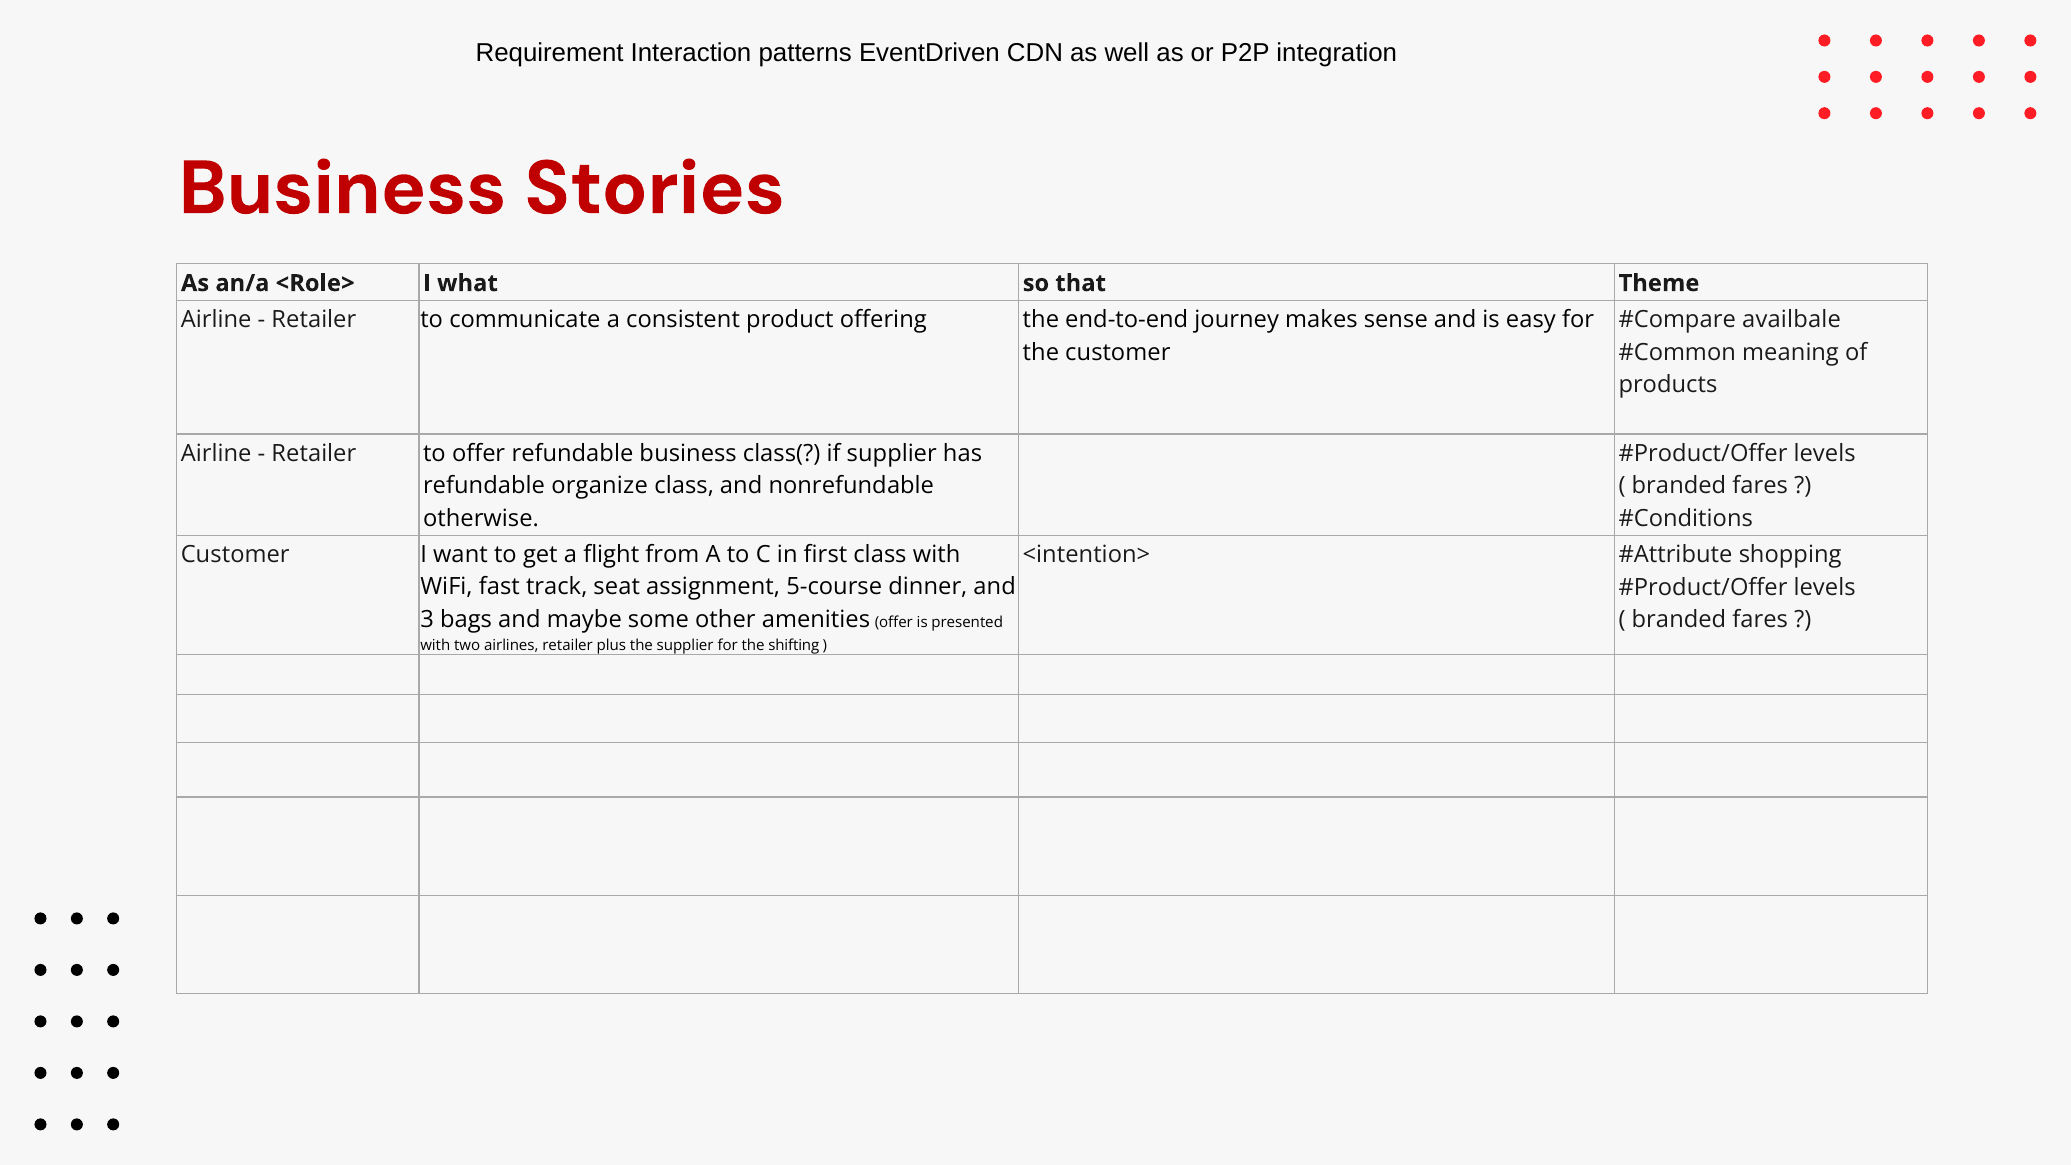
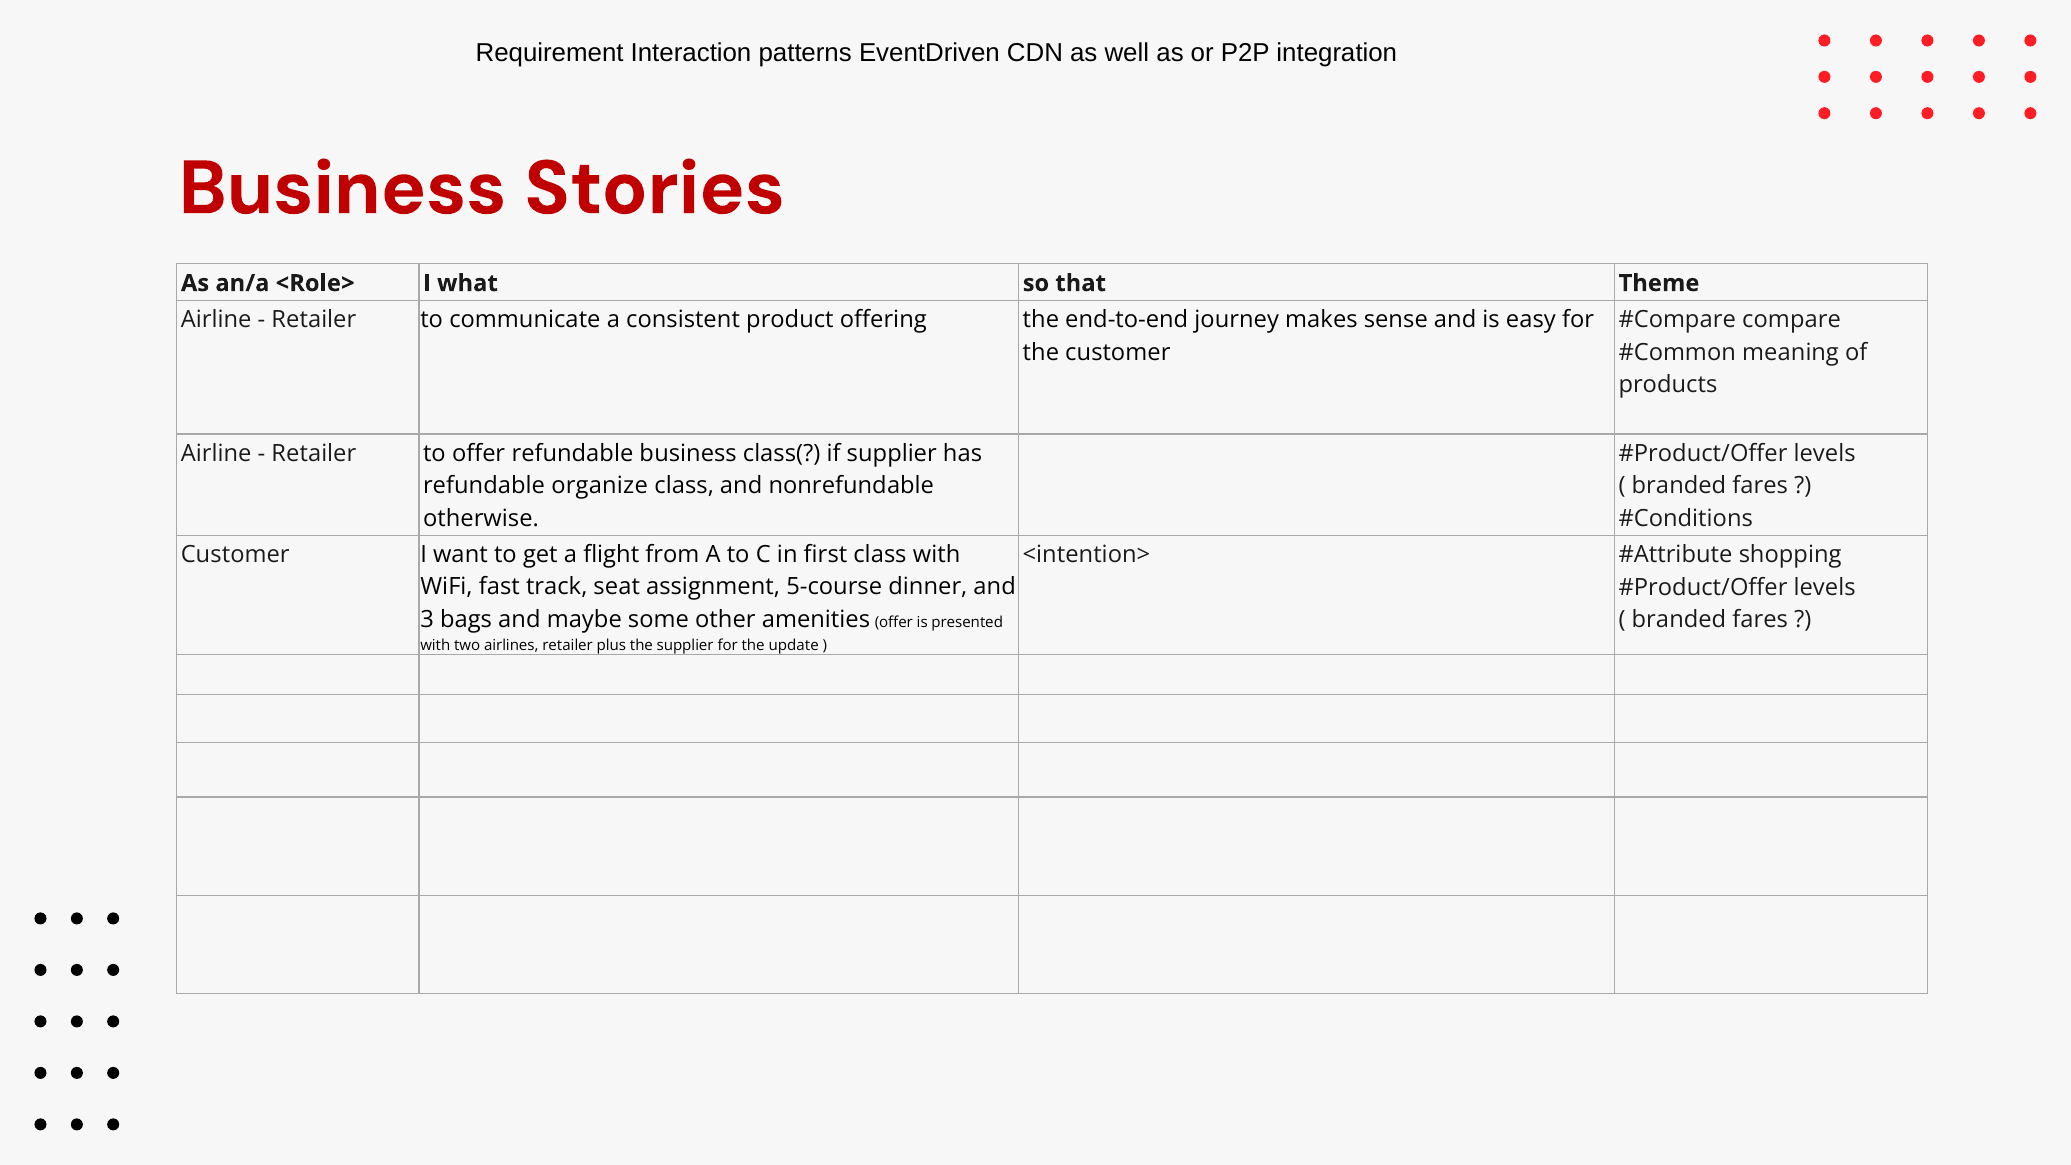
availbale: availbale -> compare (1792, 320)
shifting: shifting -> update (794, 645)
